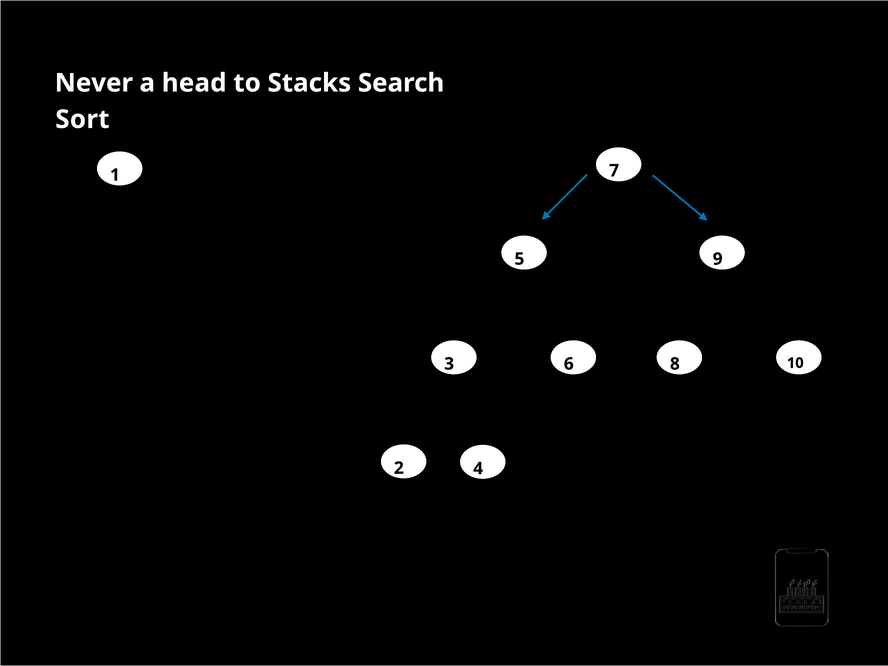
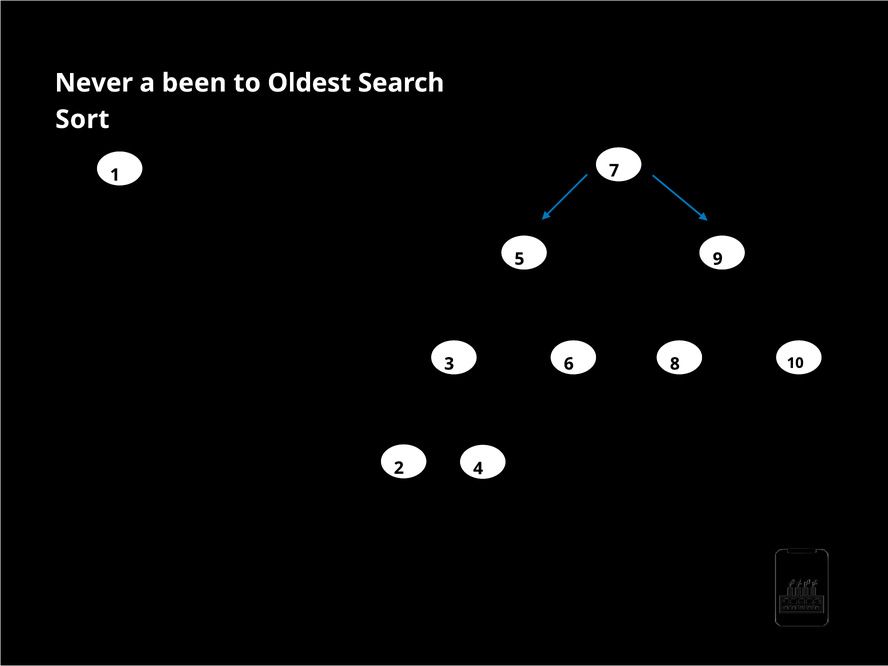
head: head -> been (194, 83)
Stacks: Stacks -> Oldest (309, 83)
